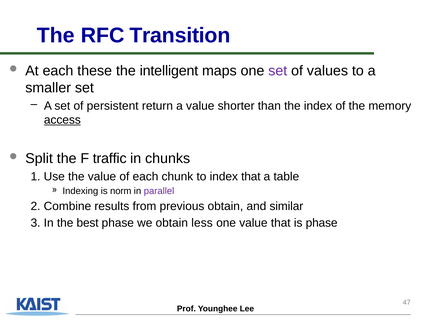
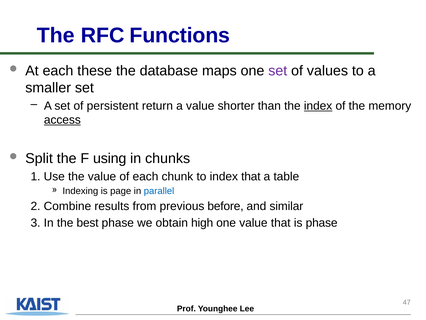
Transition: Transition -> Functions (180, 35)
intelligent: intelligent -> database (169, 71)
index underline: none -> present (318, 106)
traffic: traffic -> using (110, 158)
norm: norm -> page (121, 191)
parallel colour: purple -> blue (159, 191)
previous obtain: obtain -> before (225, 206)
less: less -> high (202, 223)
